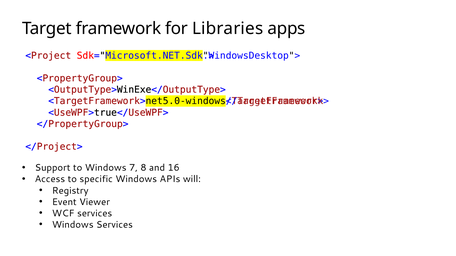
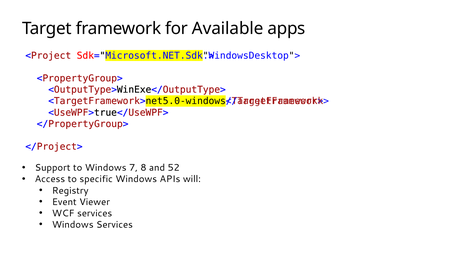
Libraries: Libraries -> Available (228, 29)
16: 16 -> 52 (174, 168)
